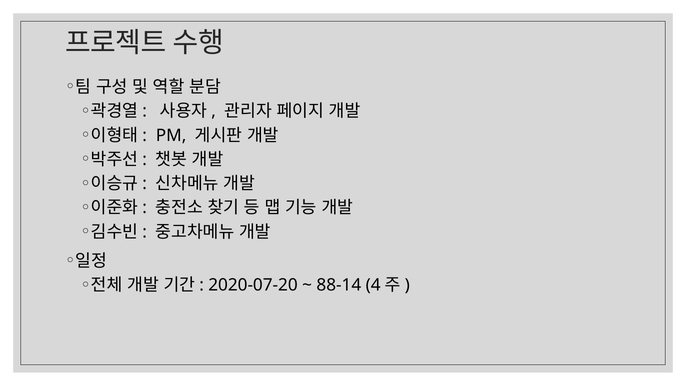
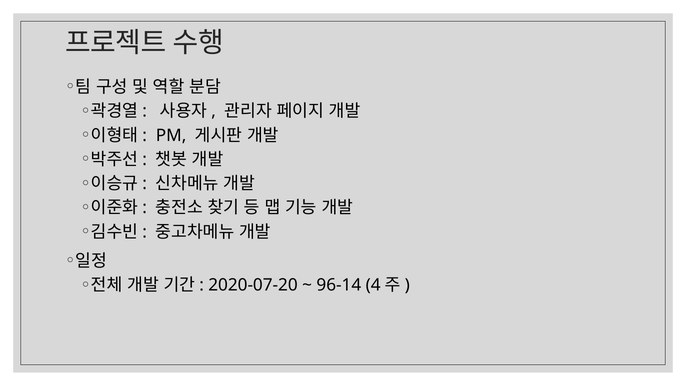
88-14: 88-14 -> 96-14 (339, 285)
